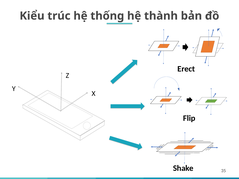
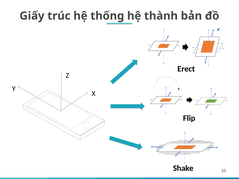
Kiểu: Kiểu -> Giấy (32, 16)
